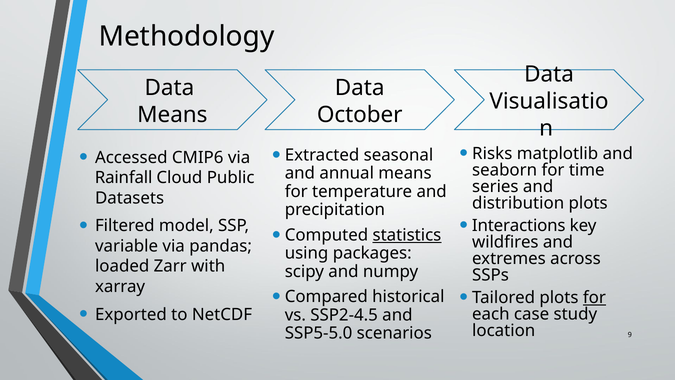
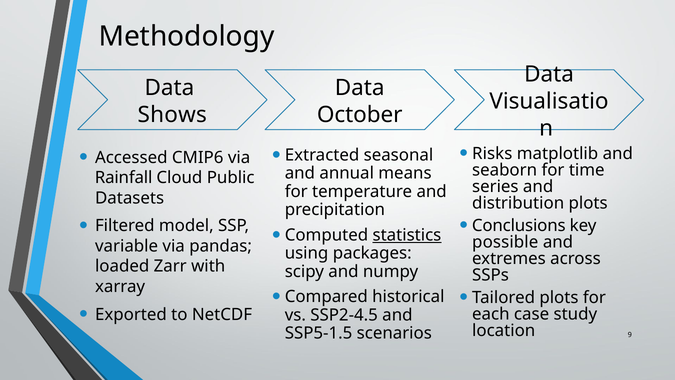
Means: Means -> Shows (172, 115)
Interactions: Interactions -> Conclusions (519, 225)
wildfires: wildfires -> possible (505, 242)
for underline: present -> none (594, 297)
SSP5-5.0: SSP5-5.0 -> SSP5-1.5 (319, 333)
